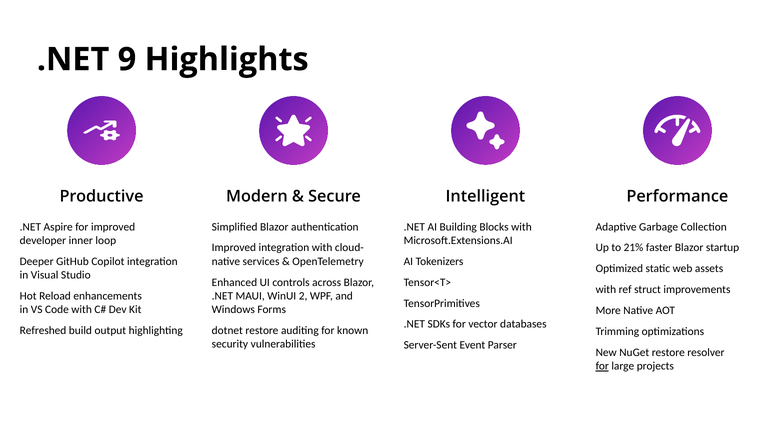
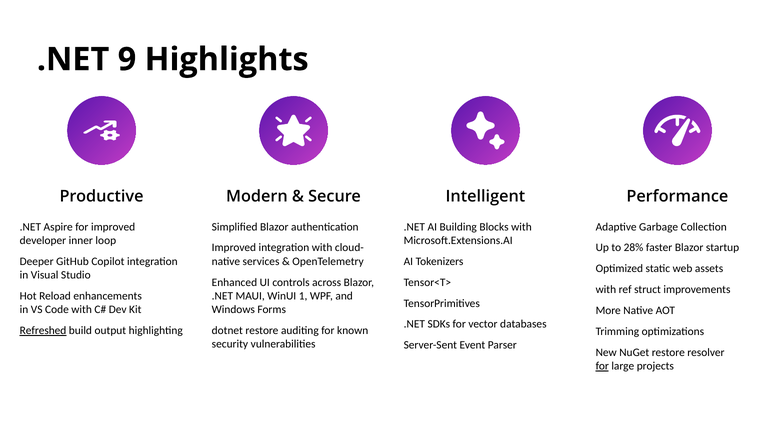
21%: 21% -> 28% (634, 248)
2: 2 -> 1 (303, 296)
Refreshed underline: none -> present (43, 331)
